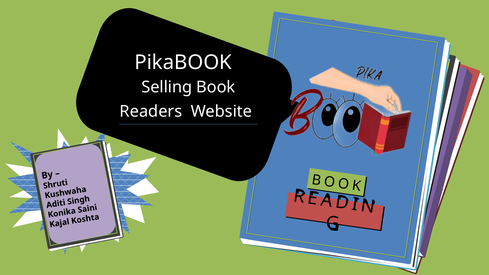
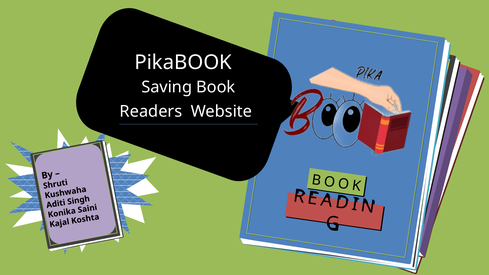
Selling: Selling -> Saving (167, 87)
